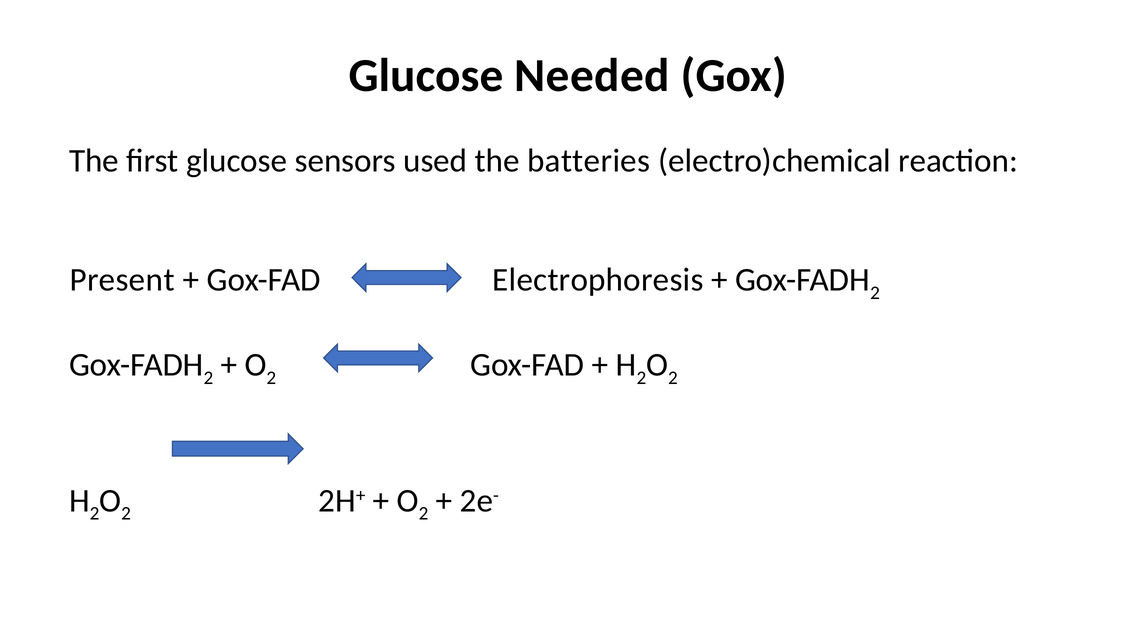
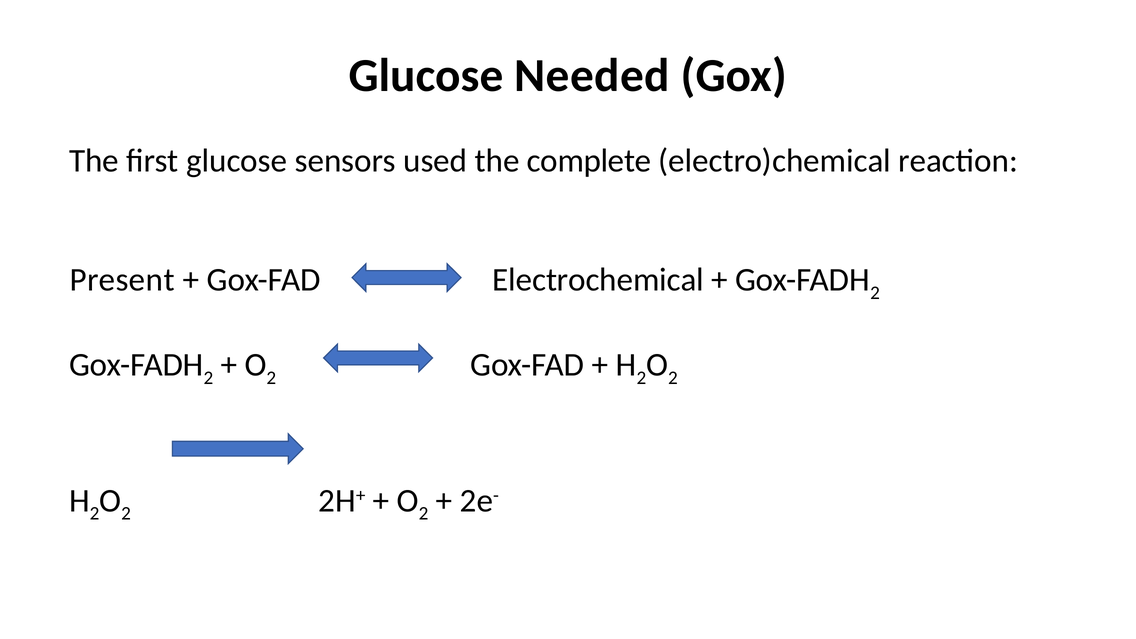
batteries: batteries -> complete (589, 161)
Electrophoresis: Electrophoresis -> Electrochemical (598, 280)
